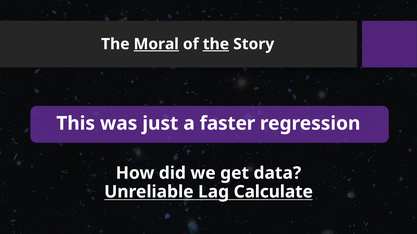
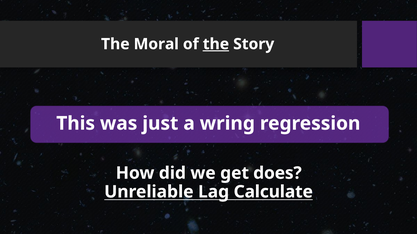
Moral underline: present -> none (156, 44)
faster: faster -> wring (227, 124)
data: data -> does (277, 173)
